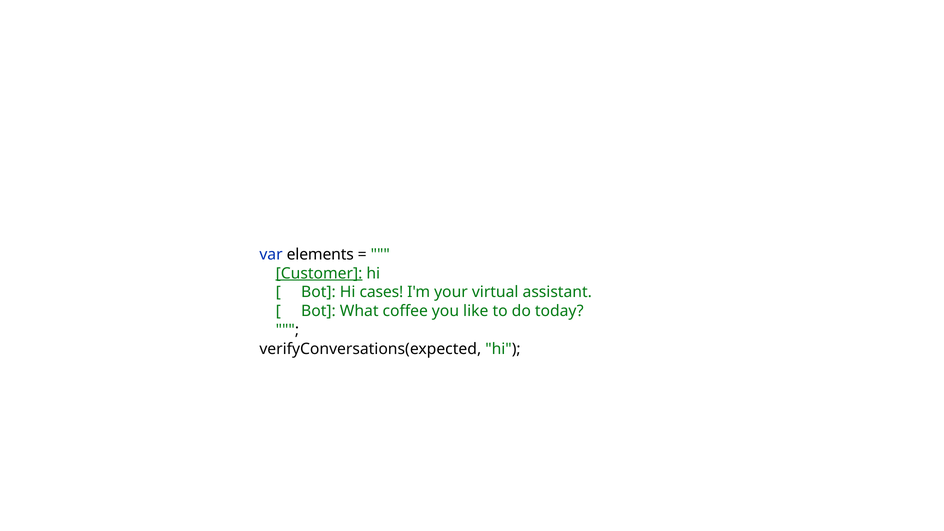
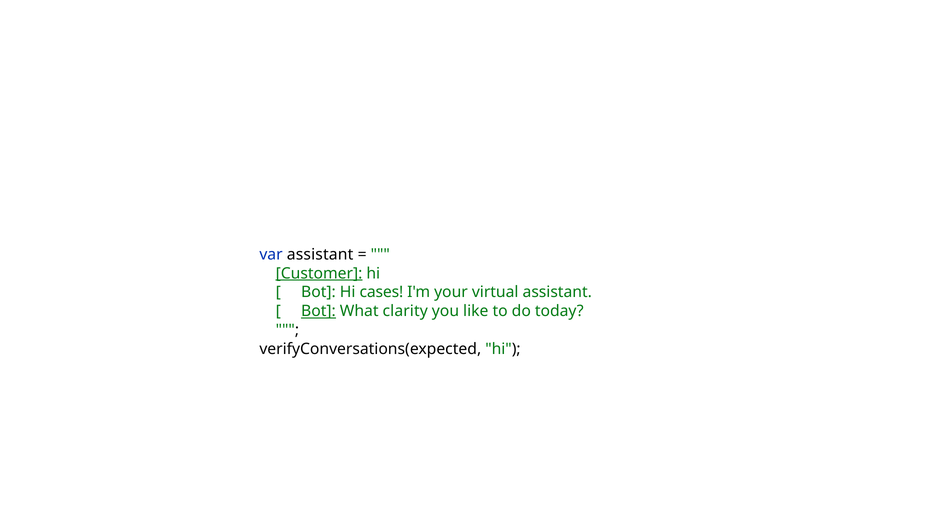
var elements: elements -> assistant (320, 254)
Bot underline: none -> present (318, 311)
coffee: coffee -> clarity (405, 311)
